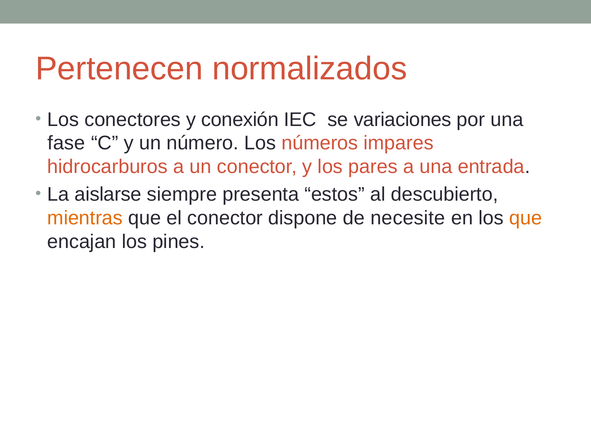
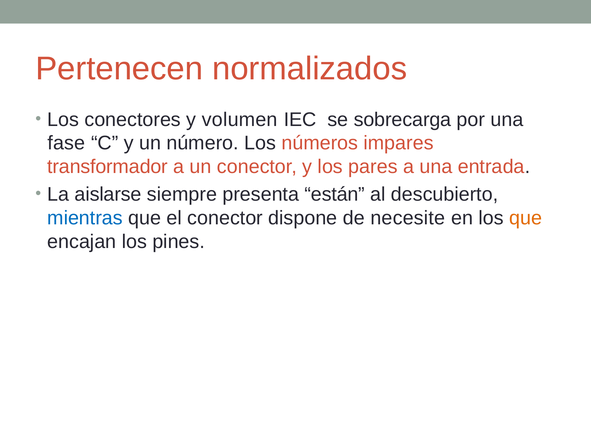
conexión: conexión -> volumen (240, 120)
variaciones: variaciones -> sobrecarga (402, 120)
hidrocarburos: hidrocarburos -> transformador (108, 167)
estos: estos -> están (335, 194)
mientras colour: orange -> blue (85, 218)
